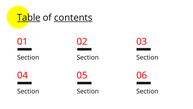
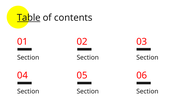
contents underline: present -> none (73, 18)
